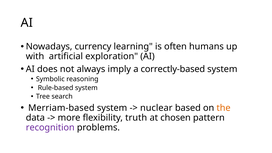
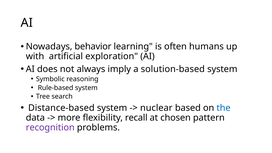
currency: currency -> behavior (93, 47)
correctly-based: correctly-based -> solution-based (173, 69)
Merriam-based: Merriam-based -> Distance-based (61, 108)
the colour: orange -> blue (224, 108)
truth: truth -> recall (136, 118)
